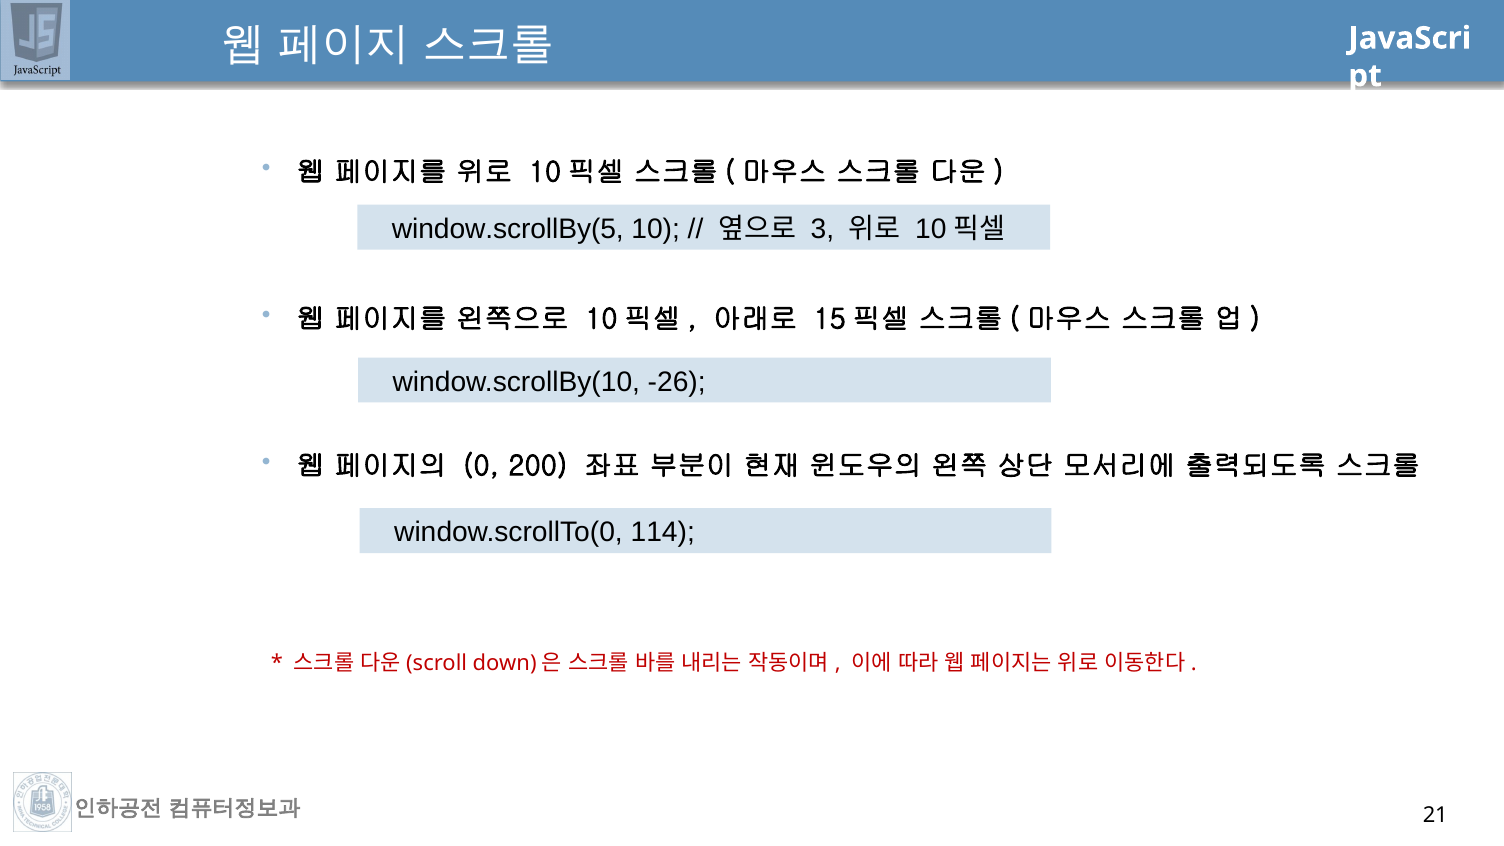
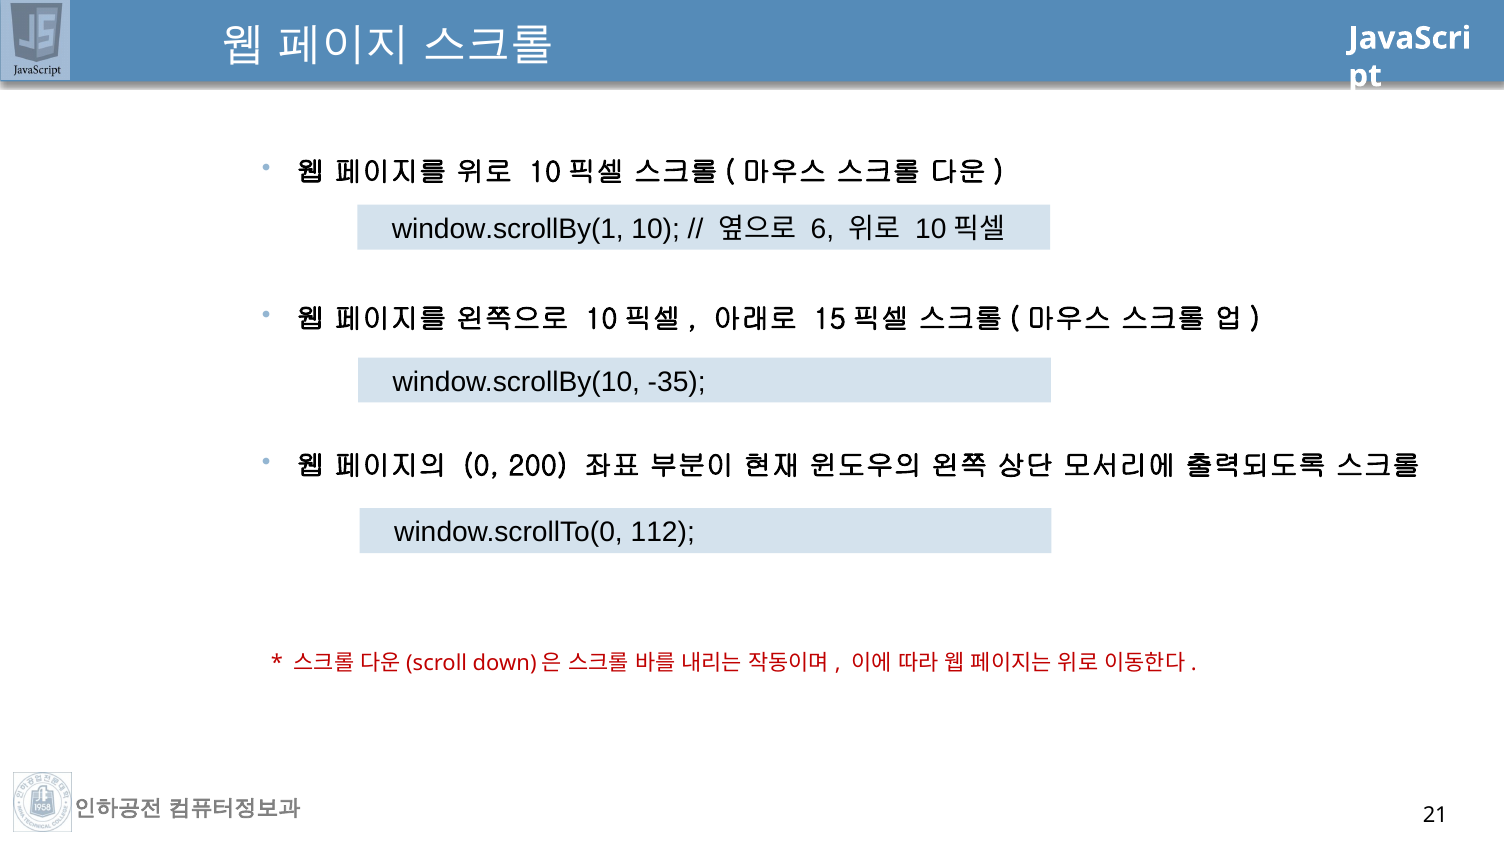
window.scrollBy(5: window.scrollBy(5 -> window.scrollBy(1 (508, 229)
3: 3 -> 6 (822, 229)
-26: -26 -> -35 (677, 382)
114: 114 -> 112 (663, 533)
